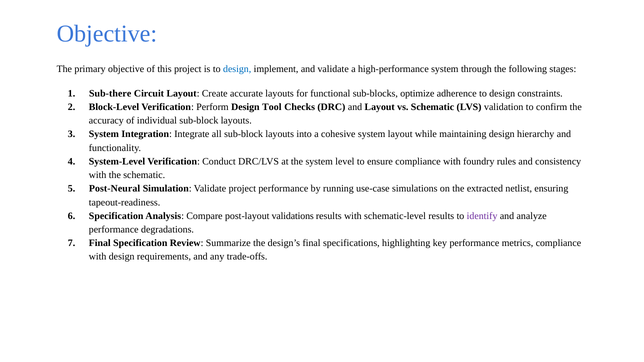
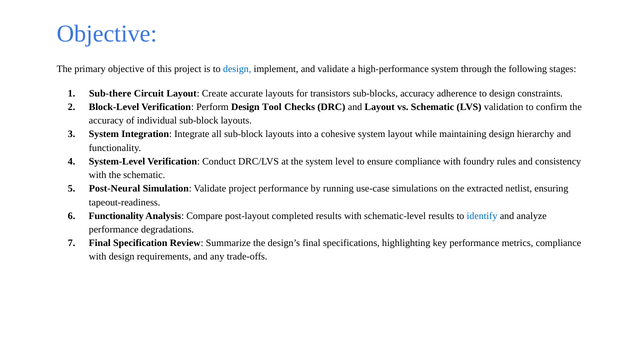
functional: functional -> transistors (330, 94)
sub-blocks optimize: optimize -> accuracy (417, 94)
Specification: Specification -> Functionality (116, 216)
validations: validations -> completed (293, 216)
identify colour: purple -> blue (482, 216)
